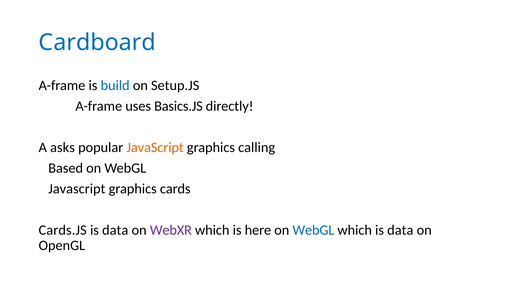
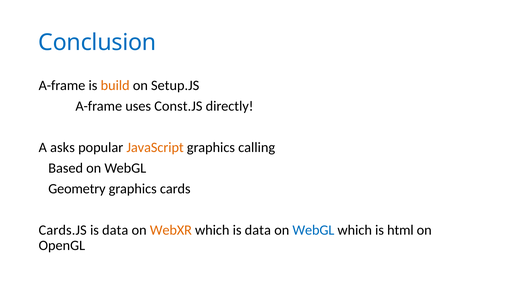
Cardboard: Cardboard -> Conclusion (97, 43)
build colour: blue -> orange (115, 85)
Basics.JS: Basics.JS -> Const.JS (178, 106)
Javascript: Javascript -> Geometry (77, 189)
WebXR colour: purple -> orange (171, 230)
which is here: here -> data (258, 230)
which is data: data -> html (400, 230)
